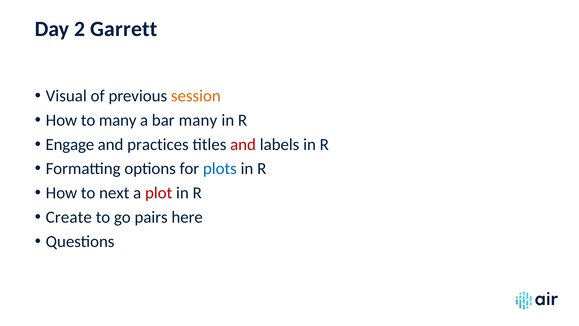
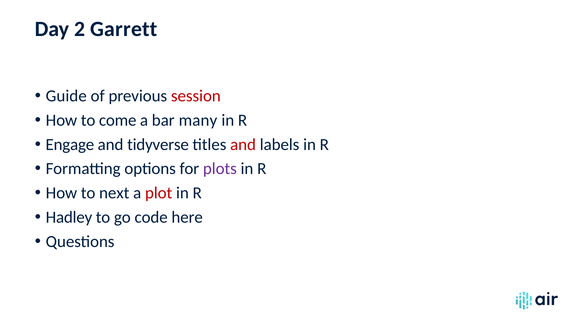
Visual: Visual -> Guide (66, 96)
session colour: orange -> red (196, 96)
to many: many -> come (118, 120)
practices: practices -> tidyverse (158, 144)
plots colour: blue -> purple (220, 169)
Create: Create -> Hadley (69, 217)
pairs: pairs -> code (151, 217)
